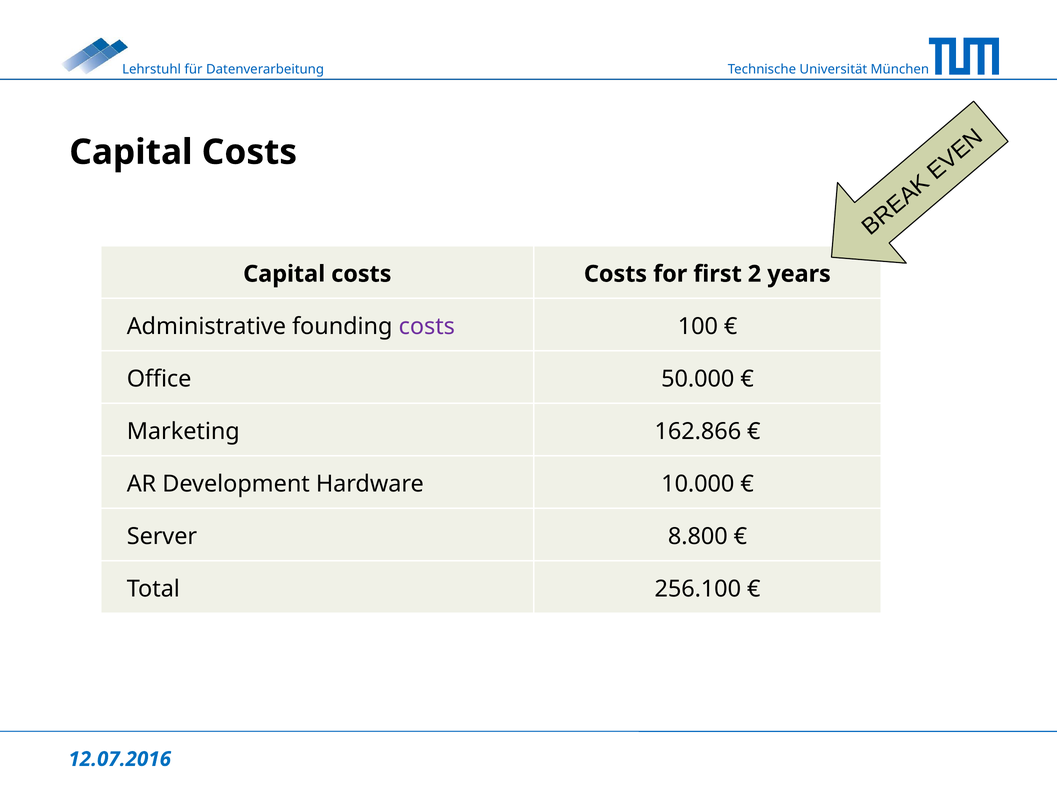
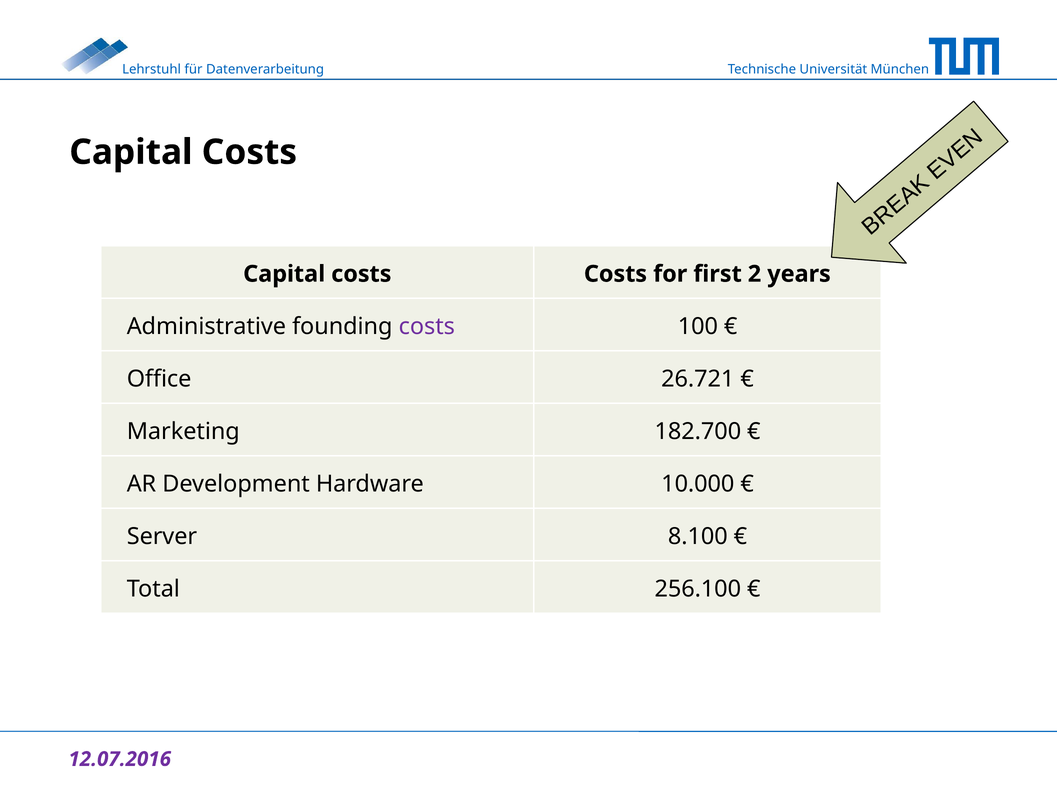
50.000: 50.000 -> 26.721 (698, 379)
162.866: 162.866 -> 182.700 (698, 431)
8.800: 8.800 -> 8.100 (698, 536)
12.07.2016 colour: blue -> purple (120, 759)
